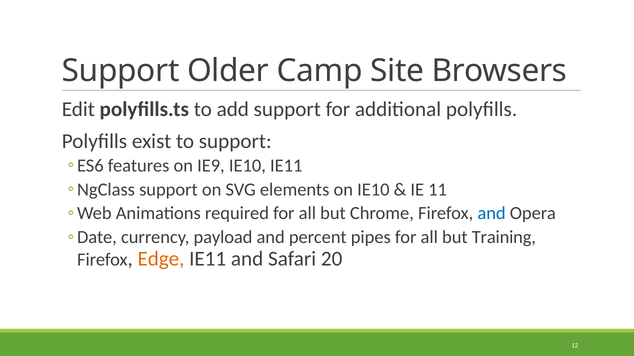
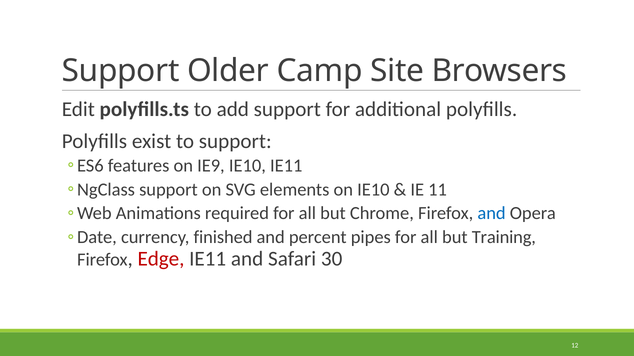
payload: payload -> finished (223, 238)
Edge colour: orange -> red (161, 259)
20: 20 -> 30 (332, 259)
